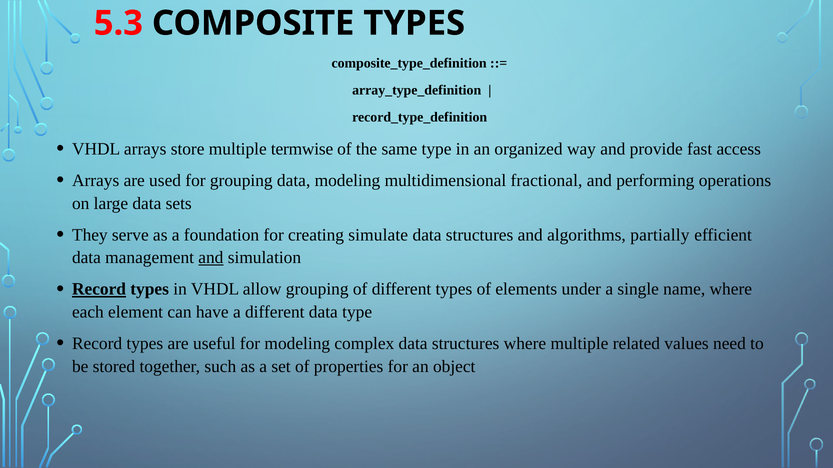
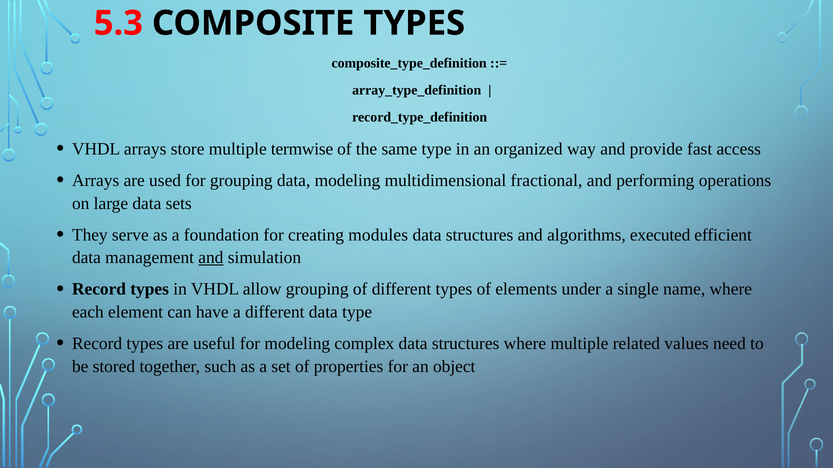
simulate: simulate -> modules (378, 235)
partially: partially -> executed (660, 235)
Record underline: present -> none (99, 290)
